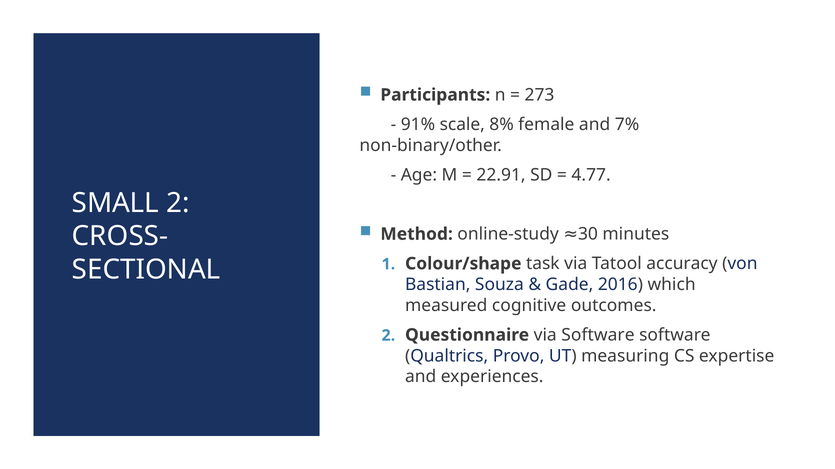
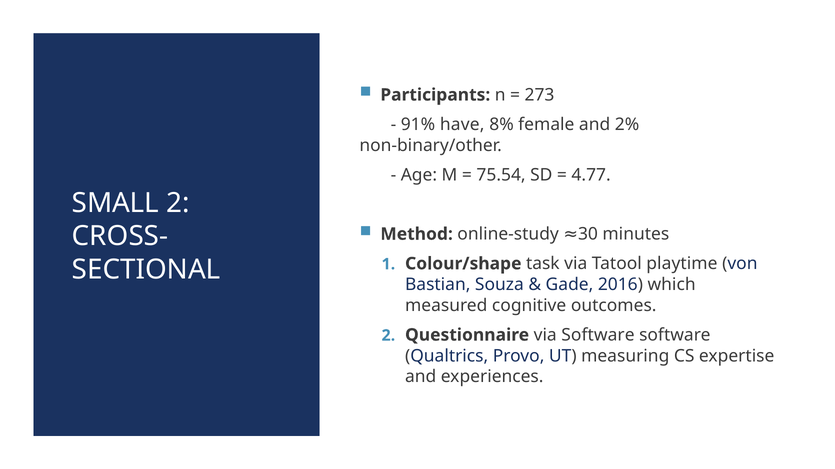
scale: scale -> have (462, 125)
7%: 7% -> 2% (627, 125)
22.91: 22.91 -> 75.54 (501, 175)
accuracy: accuracy -> playtime (682, 264)
